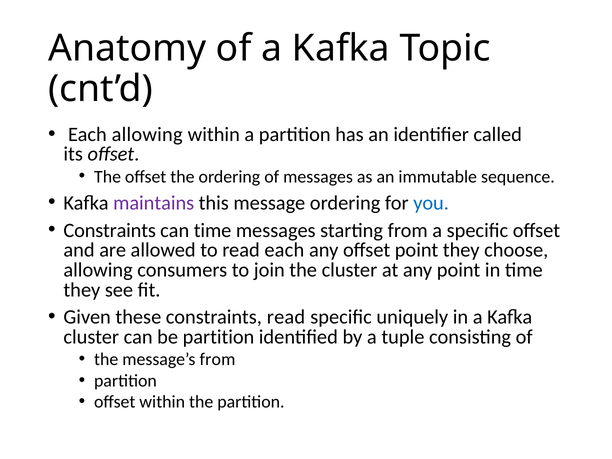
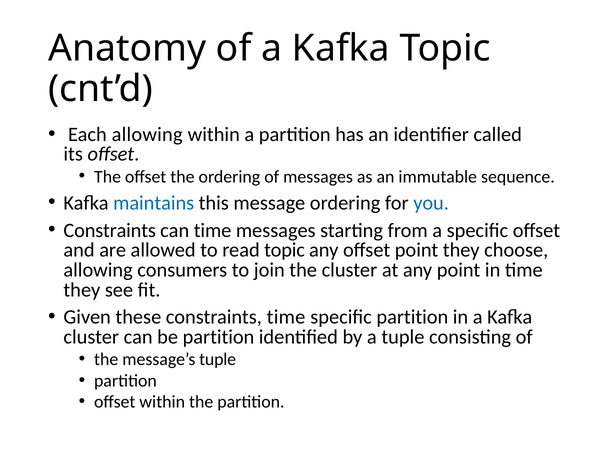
maintains colour: purple -> blue (154, 203)
read each: each -> topic (285, 250)
constraints read: read -> time (286, 317)
specific uniquely: uniquely -> partition (412, 317)
message’s from: from -> tuple (218, 360)
